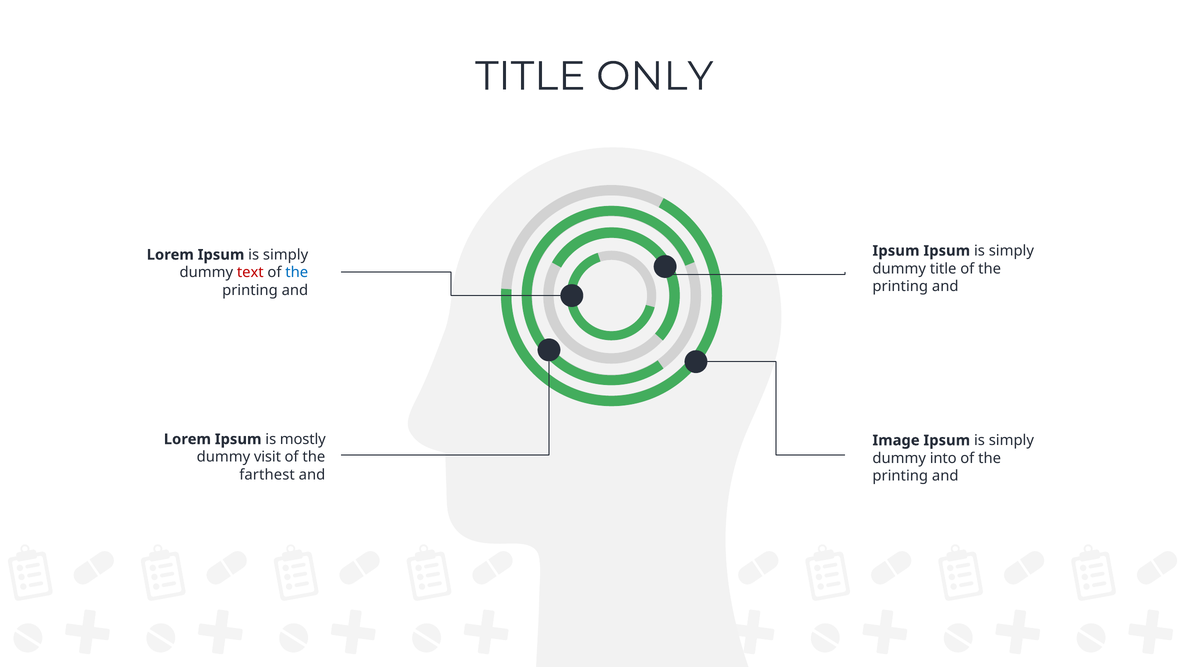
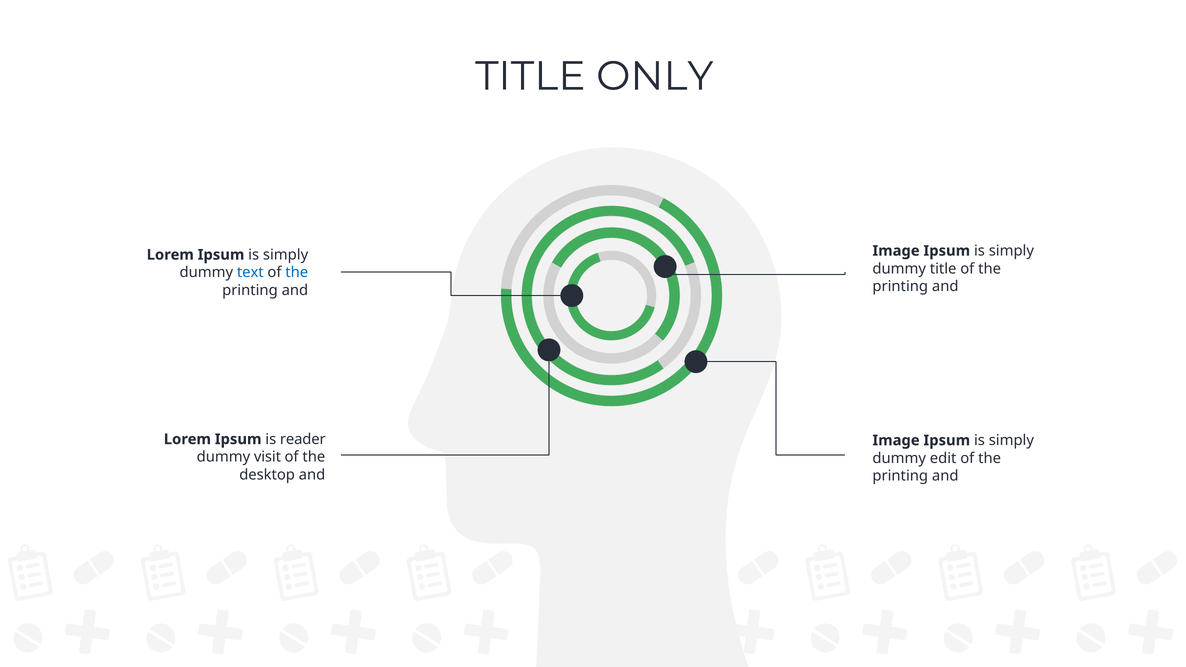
Ipsum: Ipsum -> Image (896, 251)
text colour: red -> blue (250, 273)
mostly: mostly -> reader (303, 439)
into: into -> edit (943, 458)
farthest: farthest -> desktop (267, 475)
